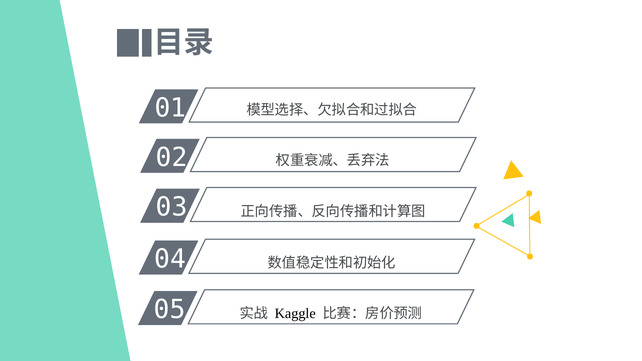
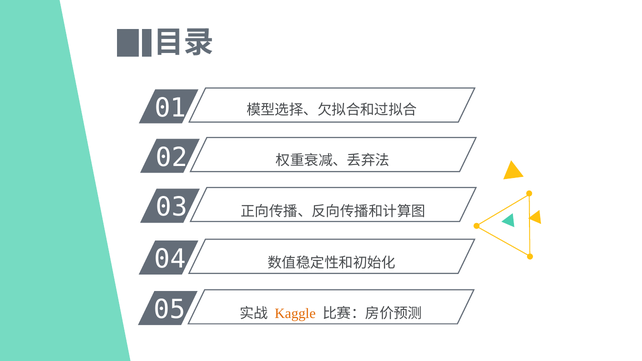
Kaggle colour: black -> orange (295, 314)
